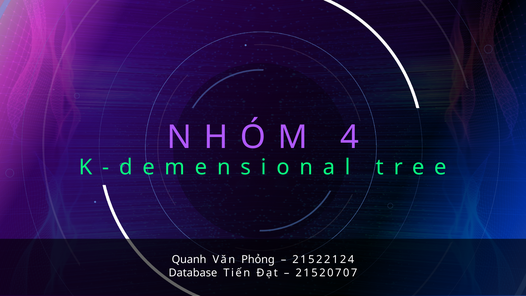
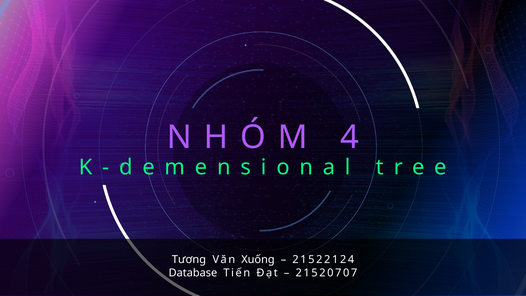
Quanh: Quanh -> Tương (189, 259)
Phỏng: Phỏng -> Xuống (258, 259)
